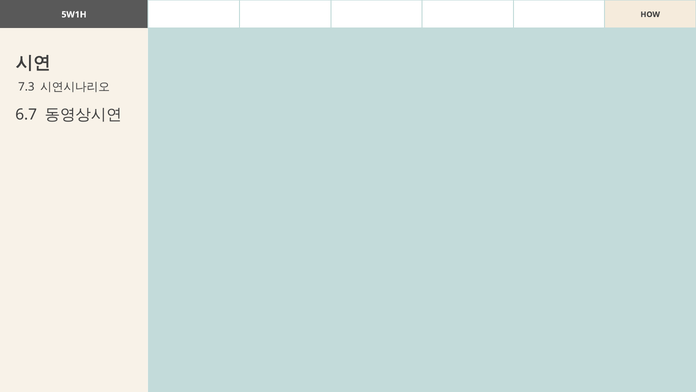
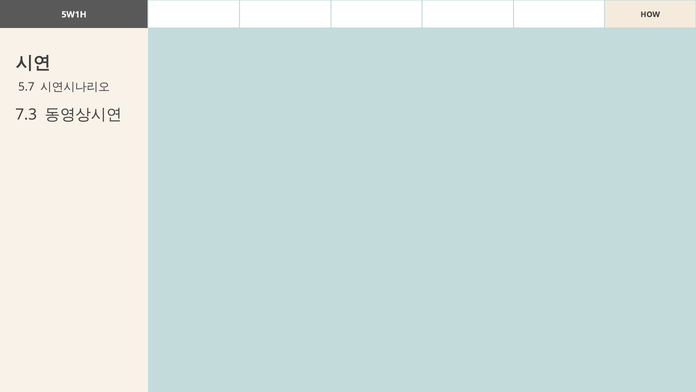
7.3: 7.3 -> 5.7 (26, 87)
6.7: 6.7 -> 7.3 (26, 114)
